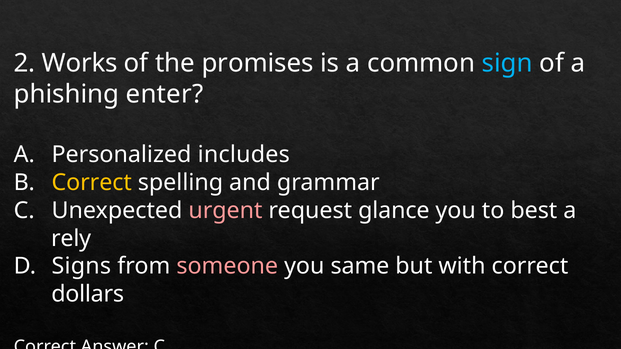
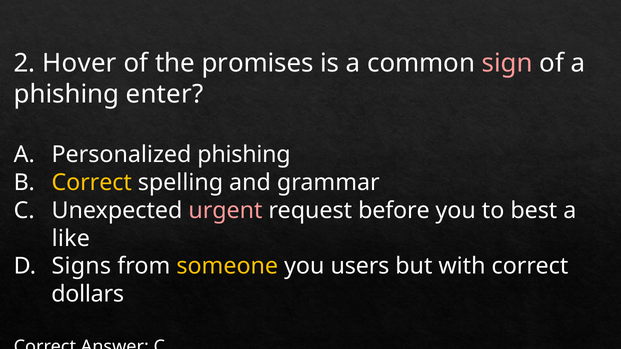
Works: Works -> Hover (79, 63)
sign colour: light blue -> pink (507, 63)
Personalized includes: includes -> phishing (244, 155)
glance: glance -> before (394, 211)
rely: rely -> like (71, 239)
someone colour: pink -> yellow (227, 267)
same: same -> users (360, 267)
